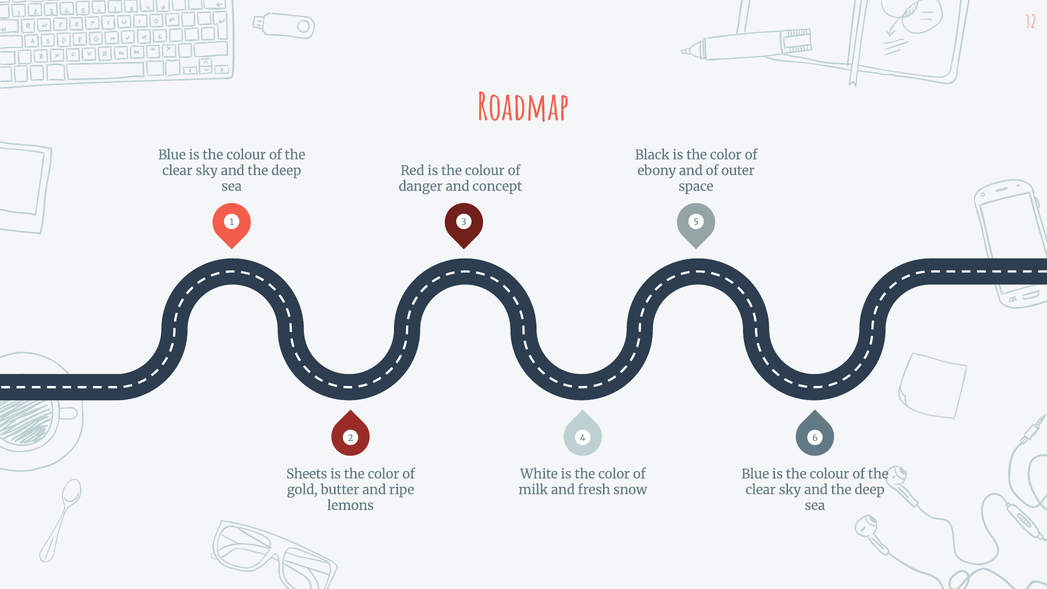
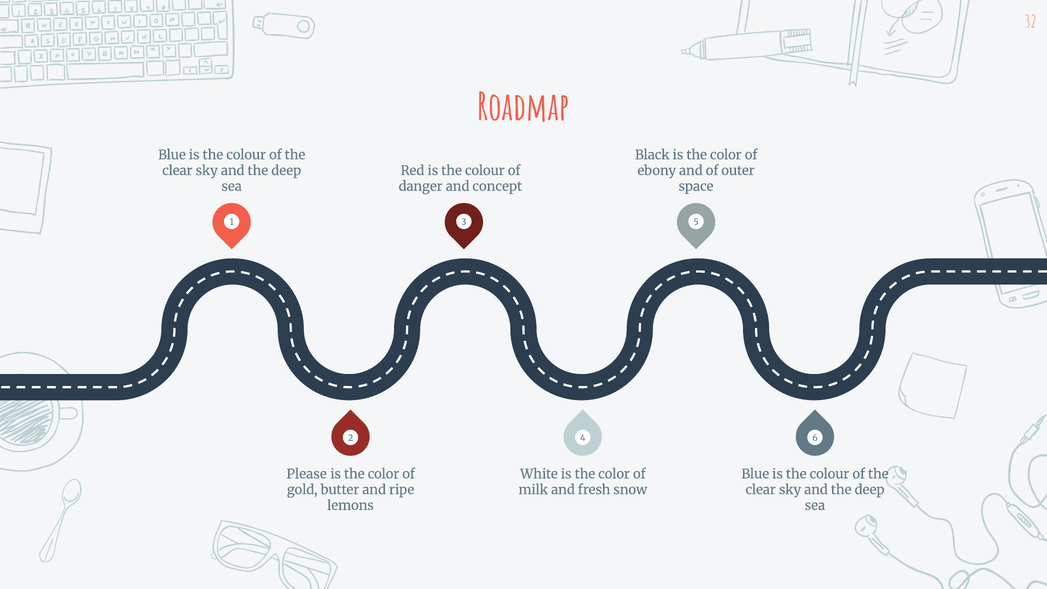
Sheets: Sheets -> Please (307, 474)
